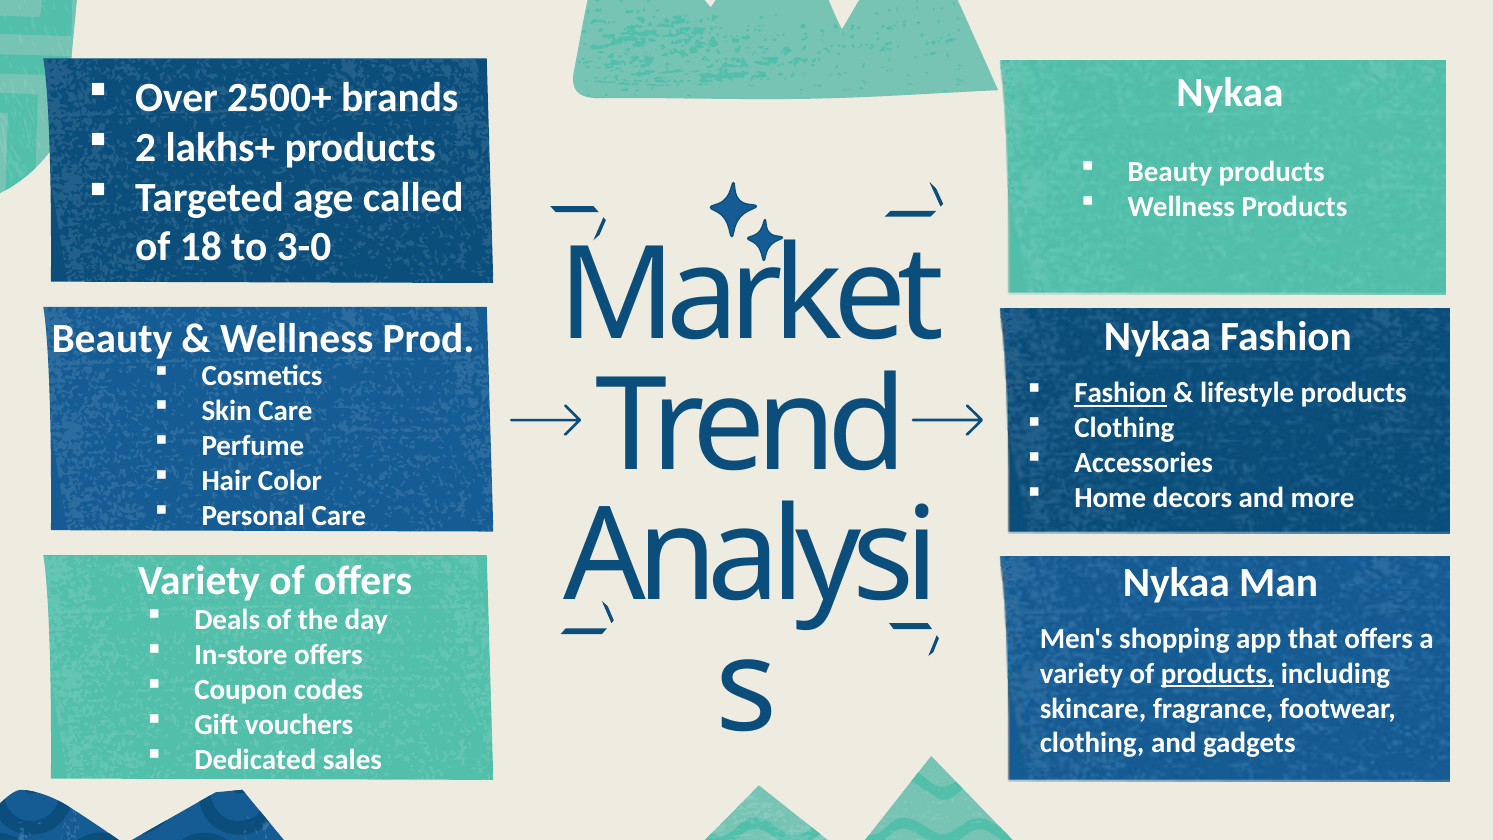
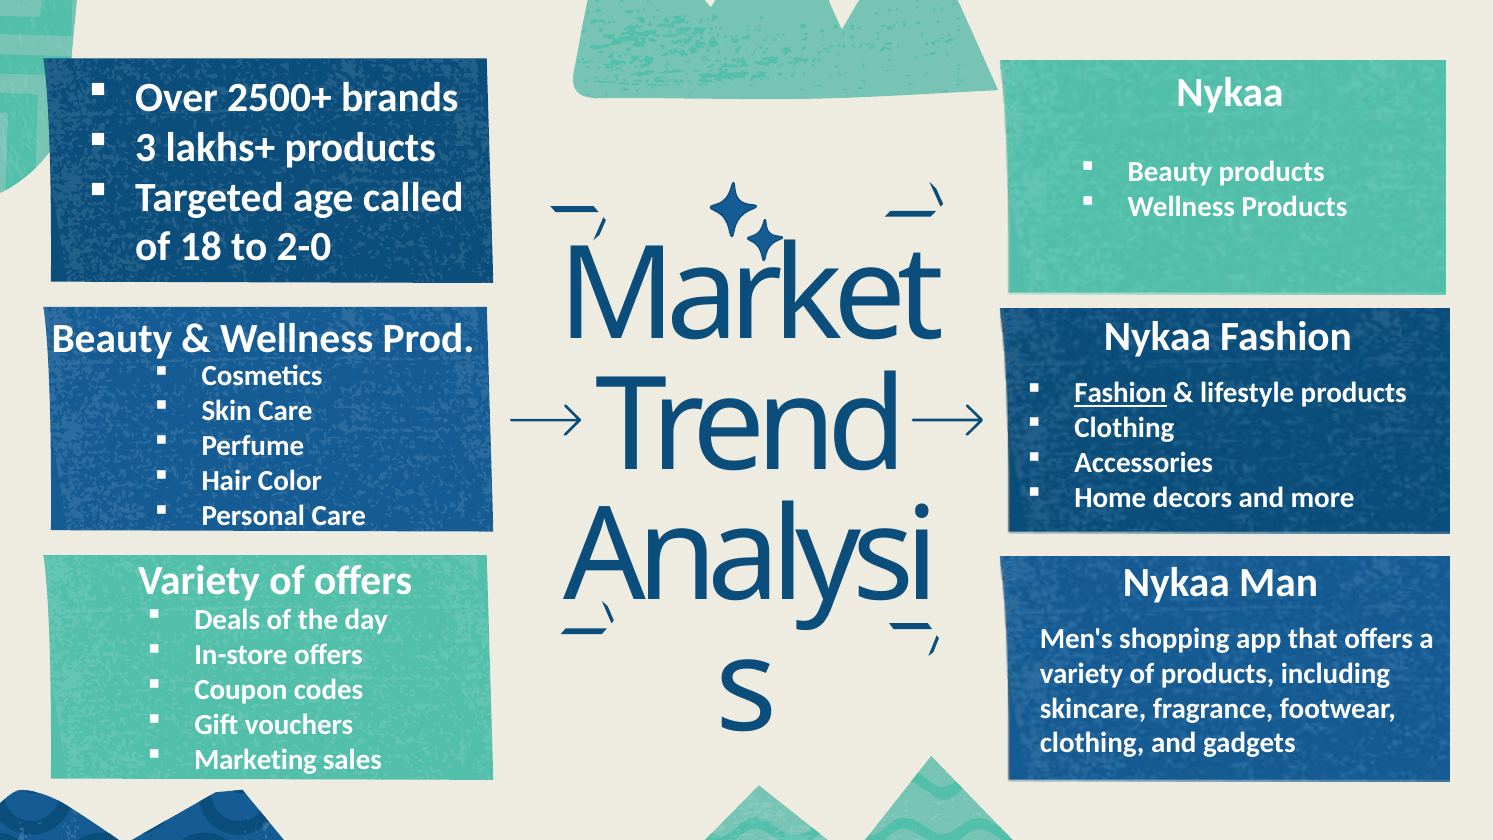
2: 2 -> 3 (146, 148)
3-0: 3-0 -> 2-0 (304, 247)
products underline: present -> none (1218, 673)
Dedicated: Dedicated -> Marketing (255, 759)
